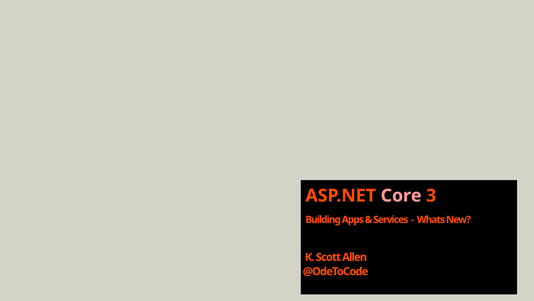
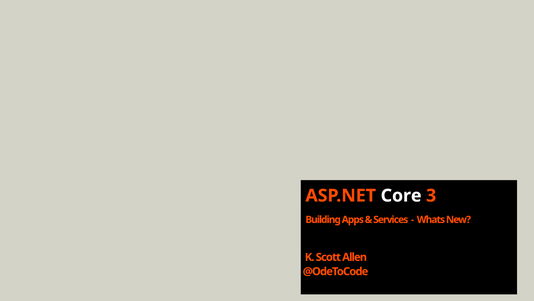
Core colour: pink -> white (401, 195)
